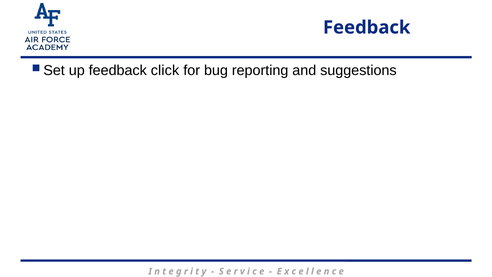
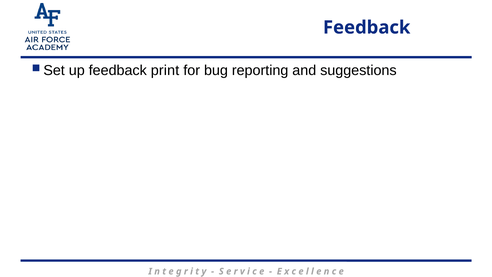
click: click -> print (165, 71)
